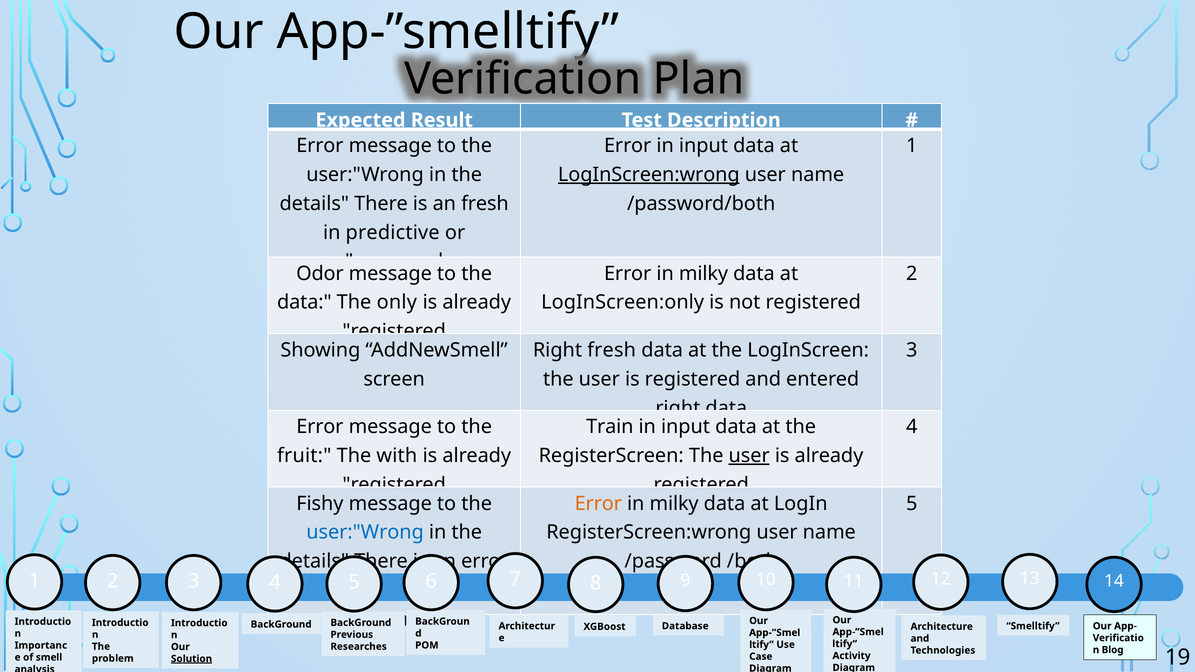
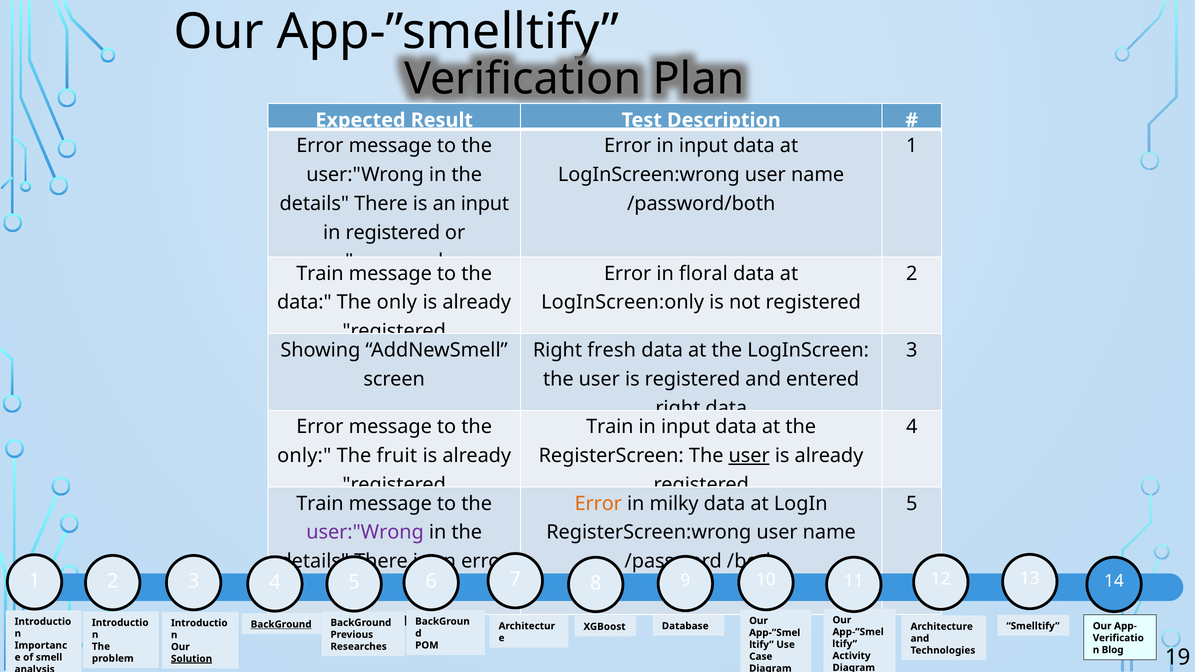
LogInScreen:wrong underline: present -> none (649, 175)
an fresh: fresh -> input (485, 204)
in predictive: predictive -> registered (393, 233)
Odor: Odor -> Train (320, 274)
milky: milky -> floral (703, 274)
fruit: fruit -> only (304, 456)
with: with -> fruit (397, 456)
Fishy: Fishy -> Train (320, 504)
user:"Wrong colour: blue -> purple (365, 533)
BackGround underline: none -> present (281, 625)
